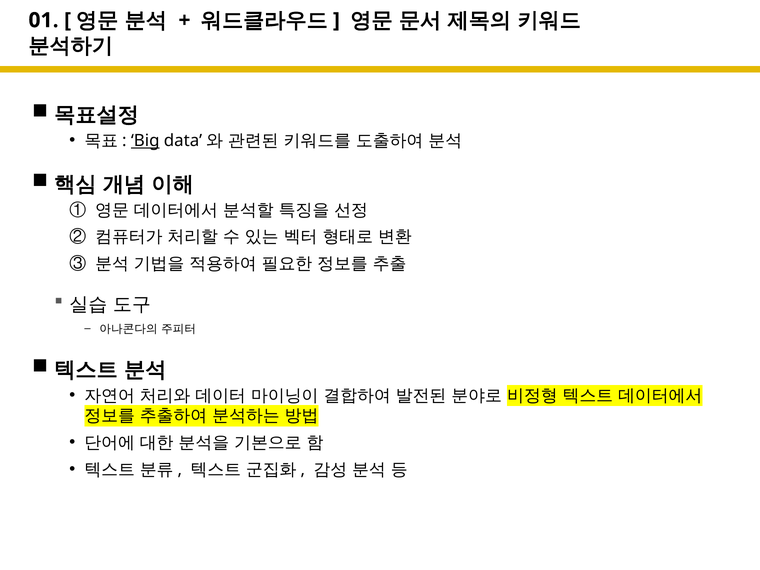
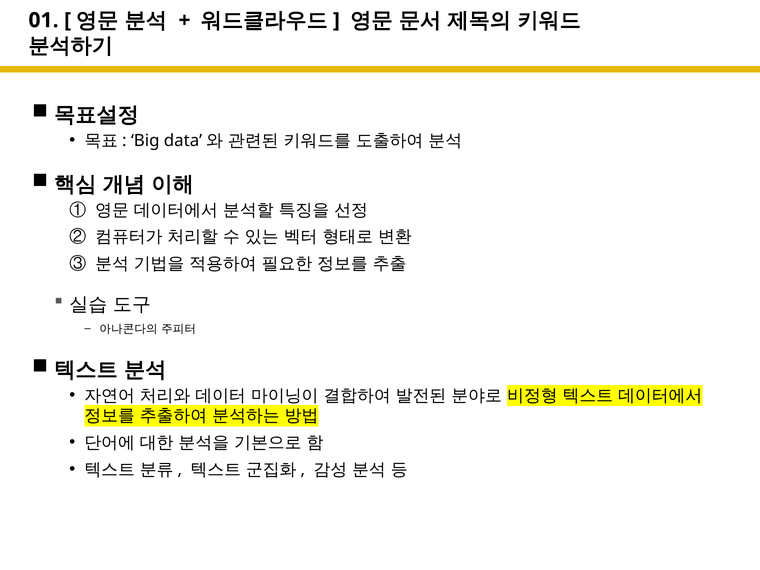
Big underline: present -> none (145, 141)
